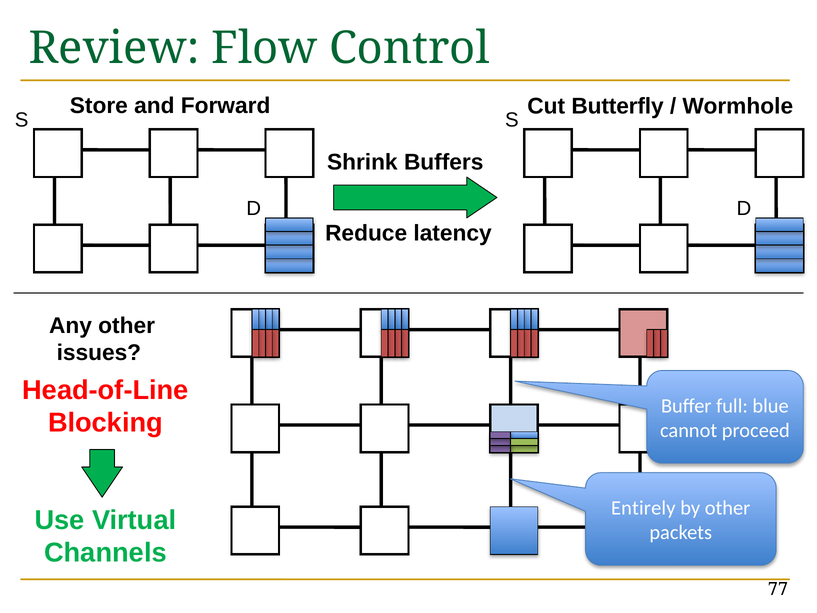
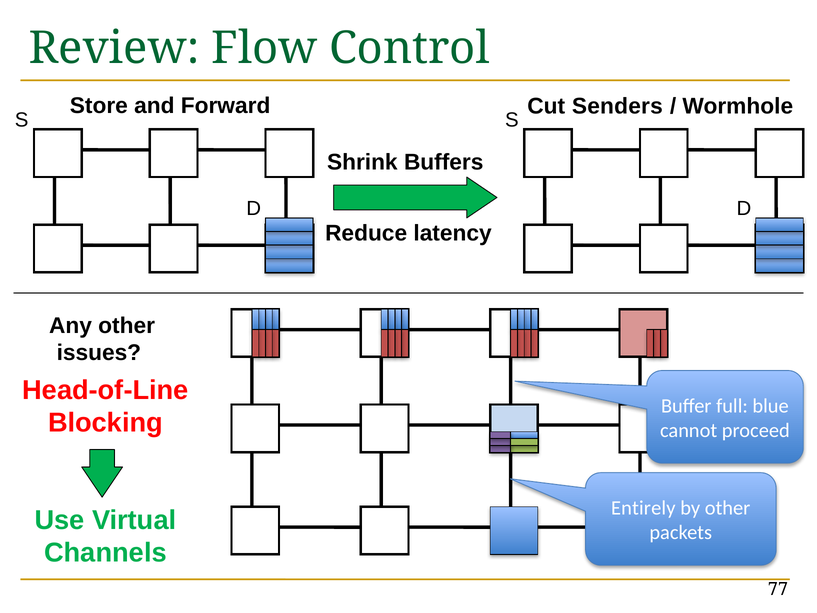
Butterfly: Butterfly -> Senders (617, 106)
